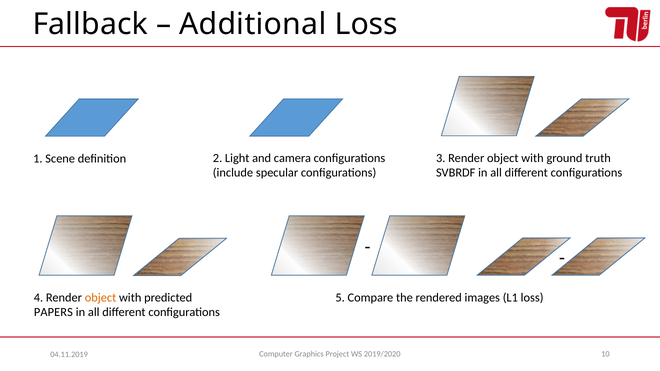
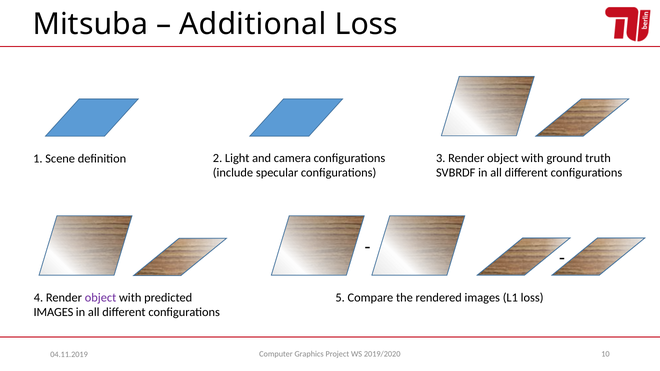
Fallback: Fallback -> Mitsuba (90, 24)
object colour: orange -> purple (101, 298)
PAPERS: PAPERS -> IMAGES (53, 312)
